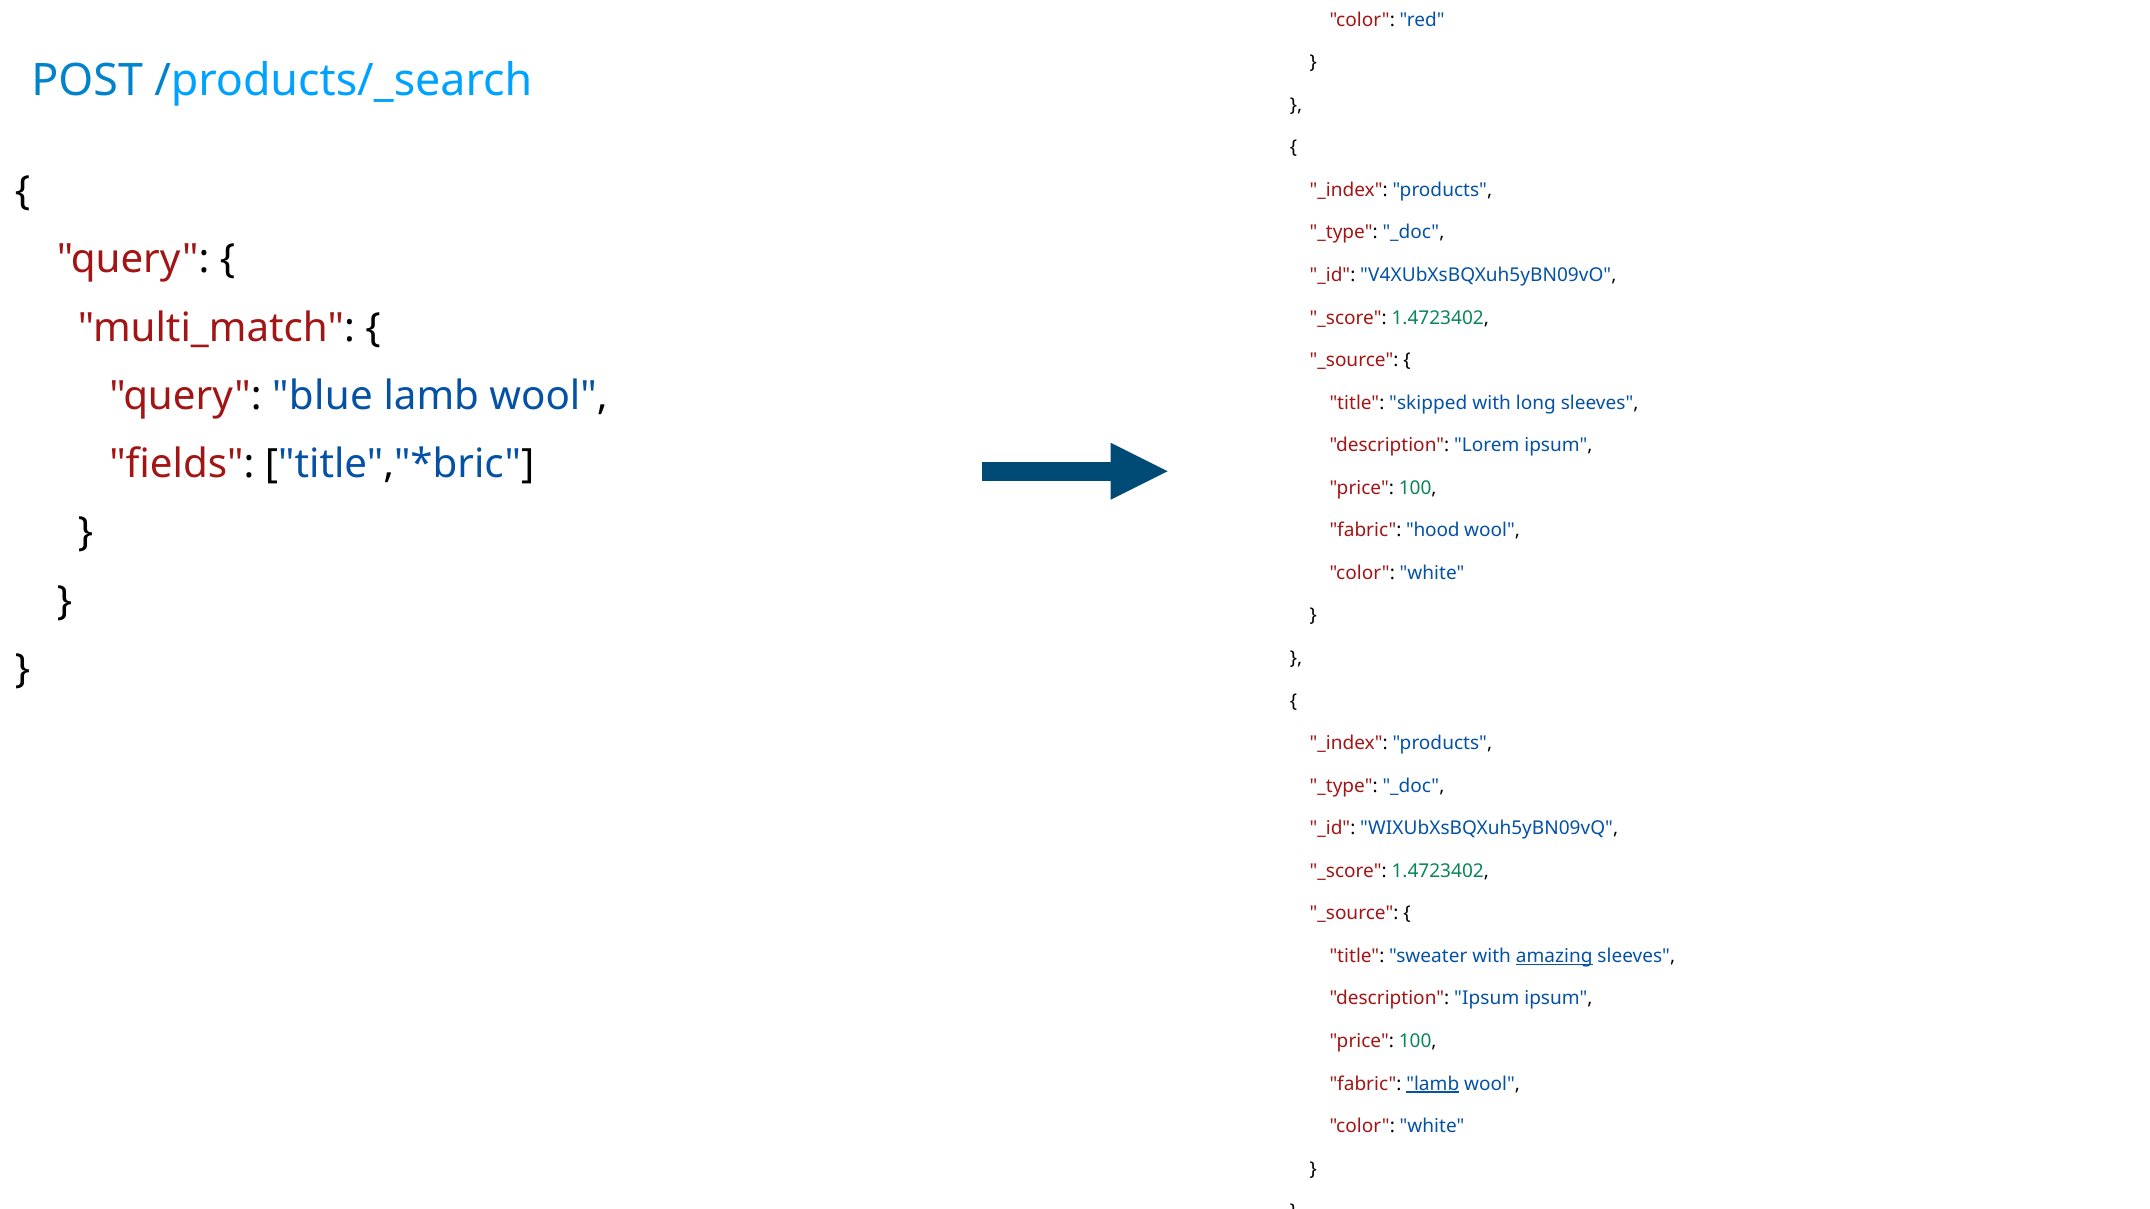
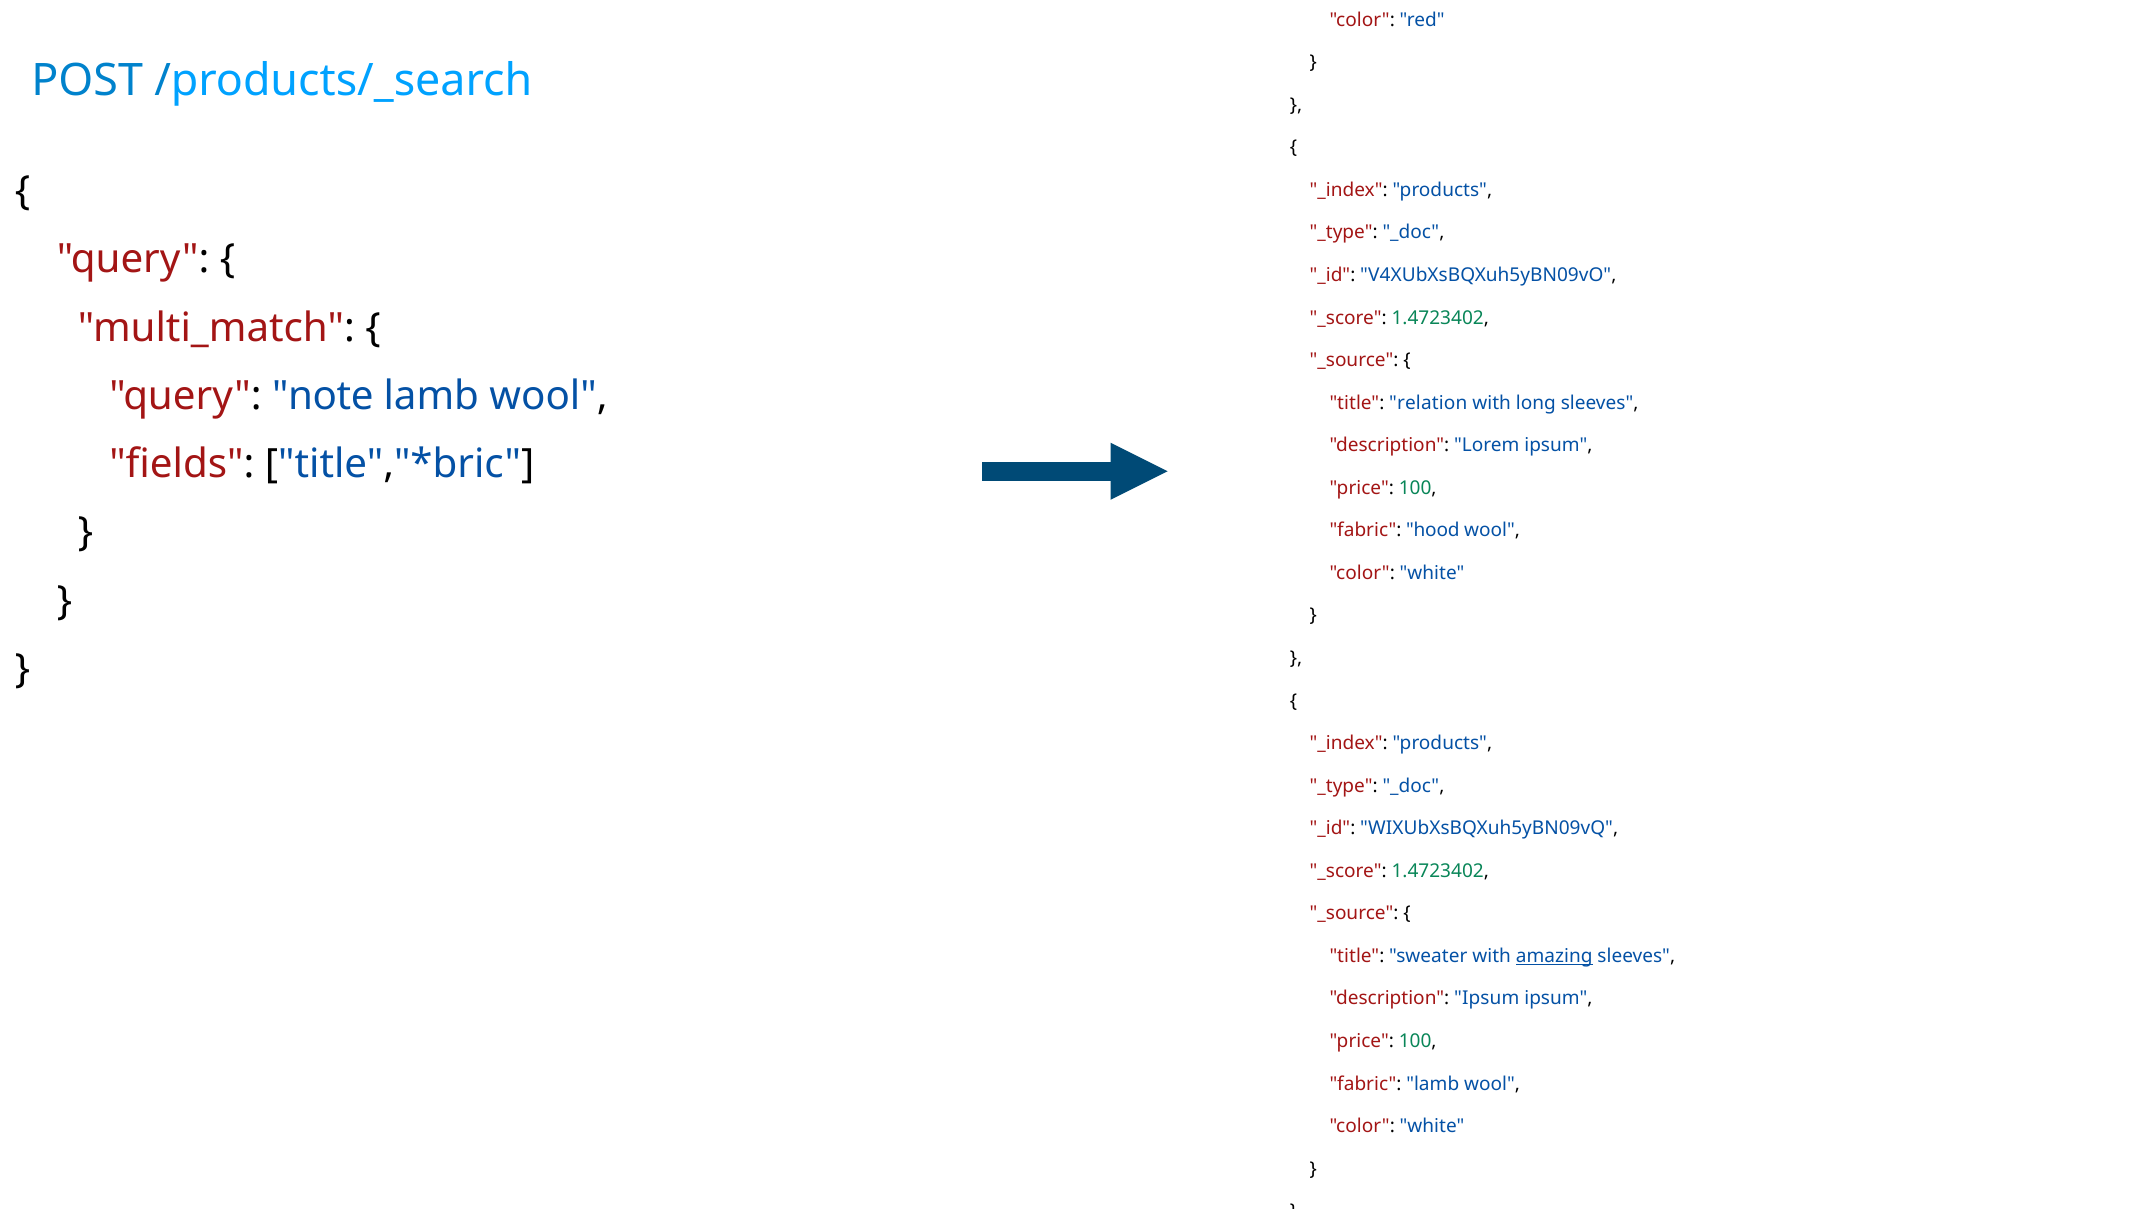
query blue: blue -> note (323, 396)
skipped: skipped -> relation (1428, 403)
lamb underline: present -> none (1433, 1084)
